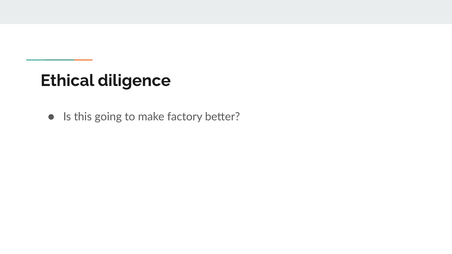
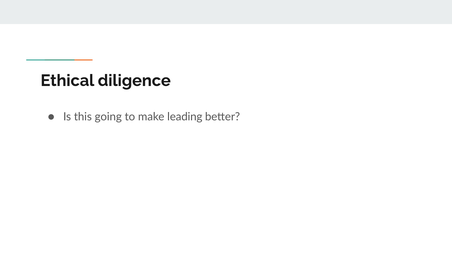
factory: factory -> leading (185, 117)
